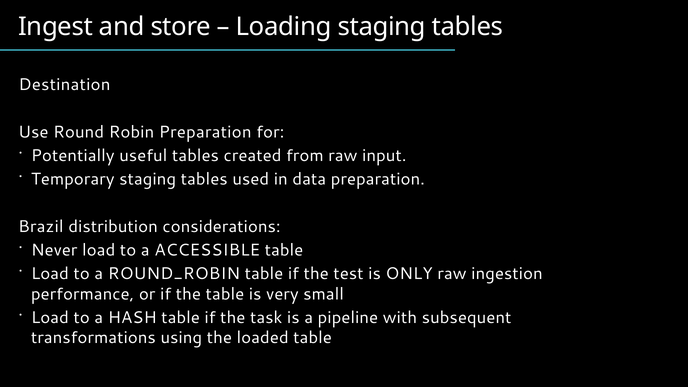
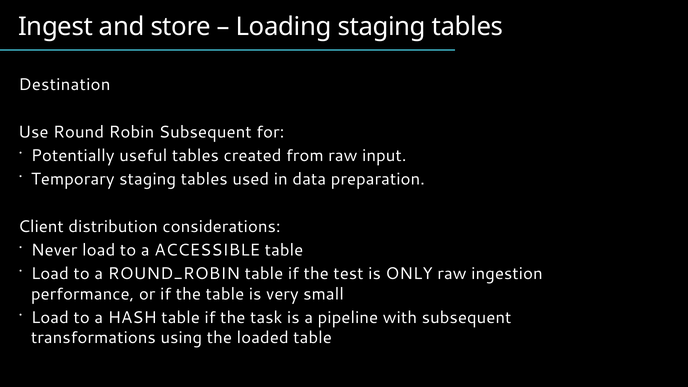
Robin Preparation: Preparation -> Subsequent (205, 132)
Brazil: Brazil -> Client (41, 227)
